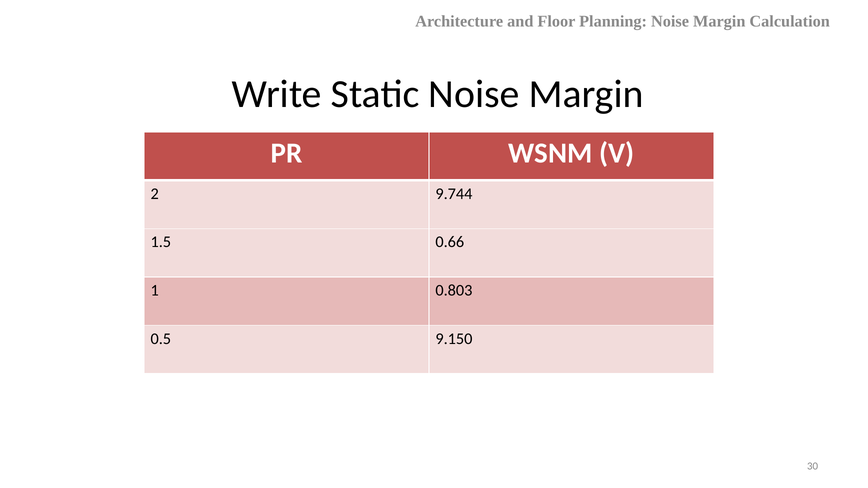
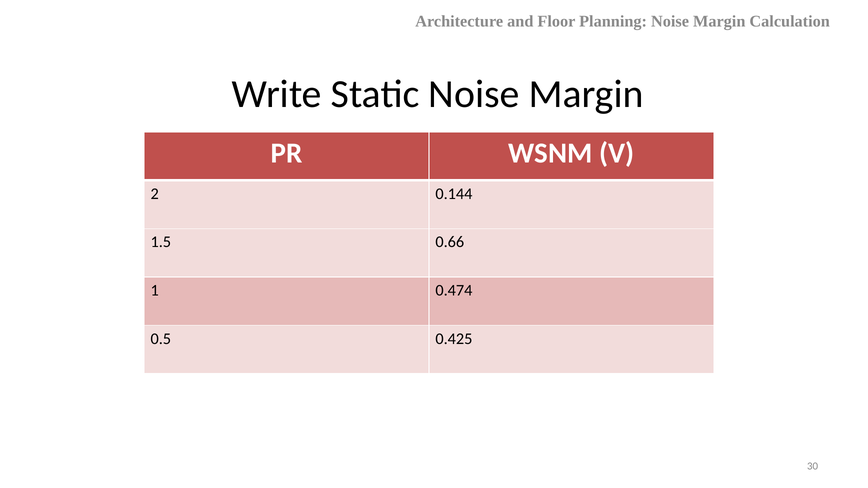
9.744: 9.744 -> 0.144 (454, 194)
0.803: 0.803 -> 0.474 (454, 291)
9.150: 9.150 -> 0.425 (454, 339)
